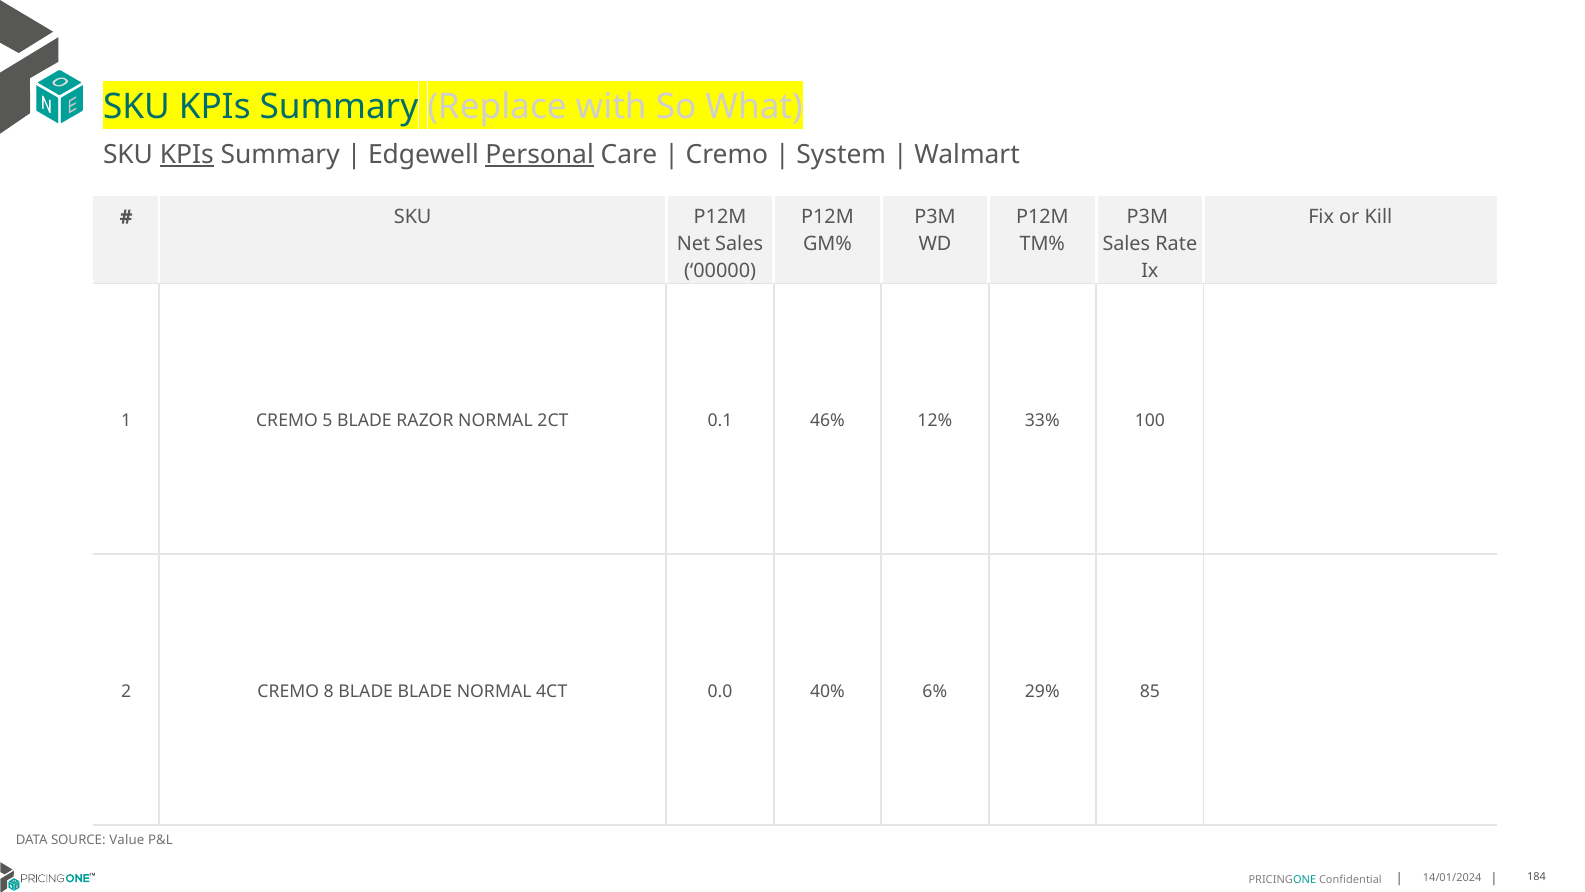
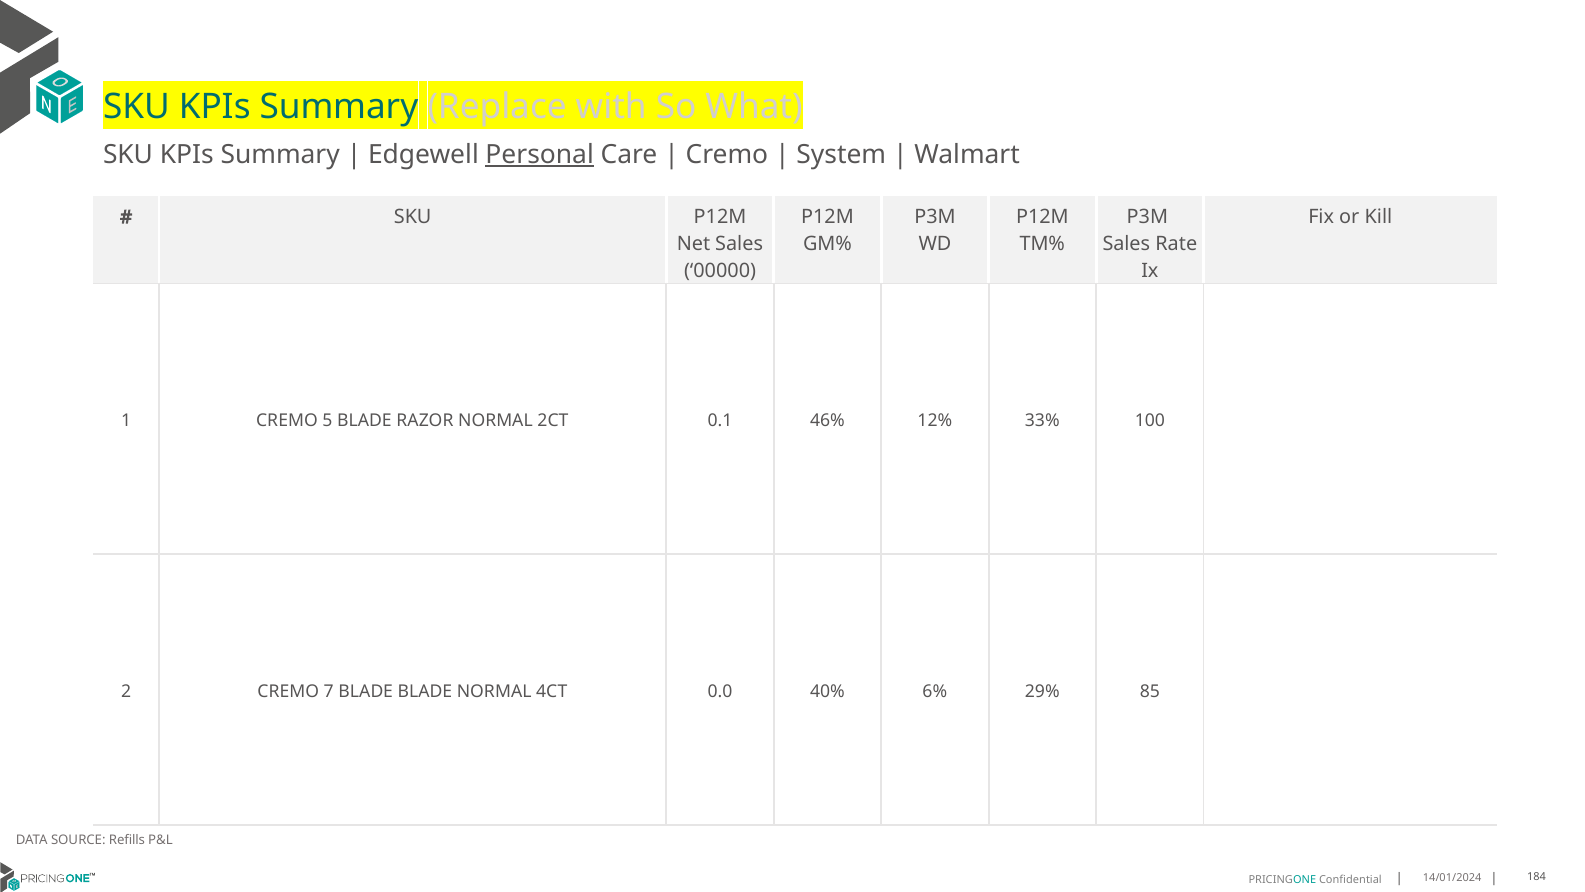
KPIs underline: present -> none (187, 155)
8: 8 -> 7 (329, 691)
Value: Value -> Refills (127, 840)
